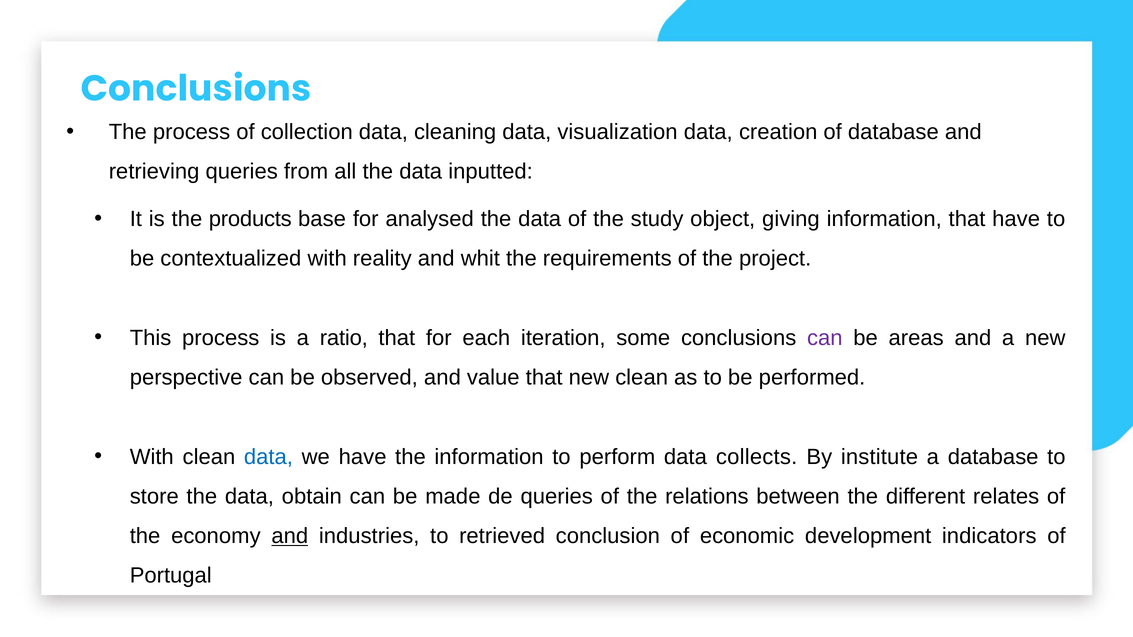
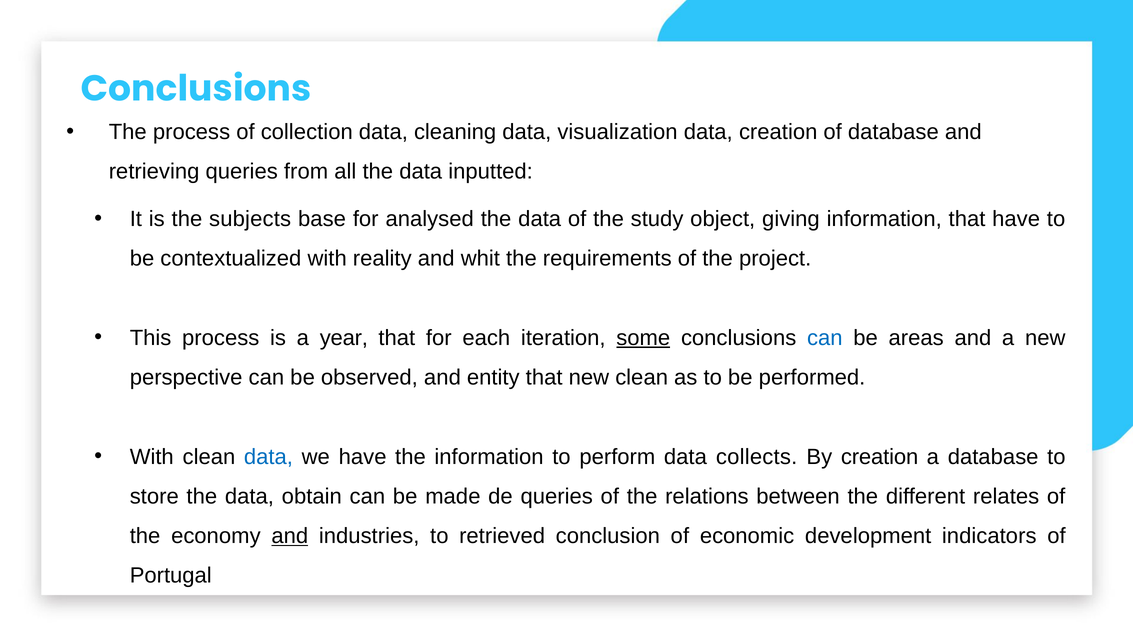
products: products -> subjects (250, 219)
ratio: ratio -> year (344, 338)
some underline: none -> present (643, 338)
can colour: purple -> blue (825, 338)
value: value -> entity (493, 378)
By institute: institute -> creation (880, 457)
